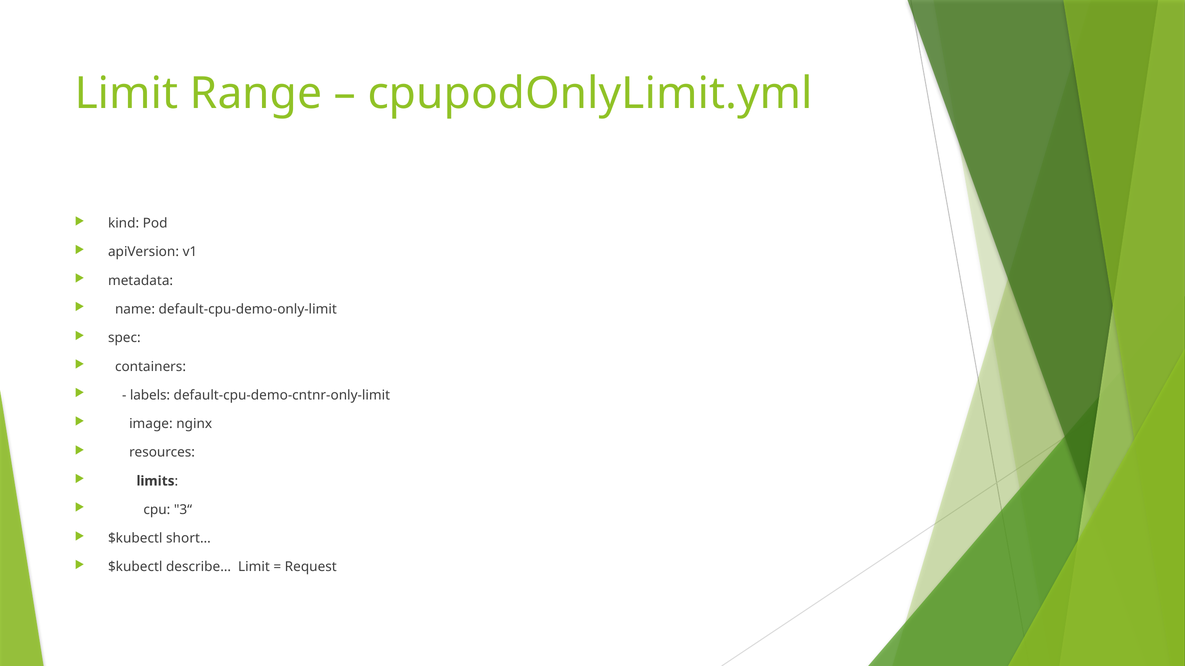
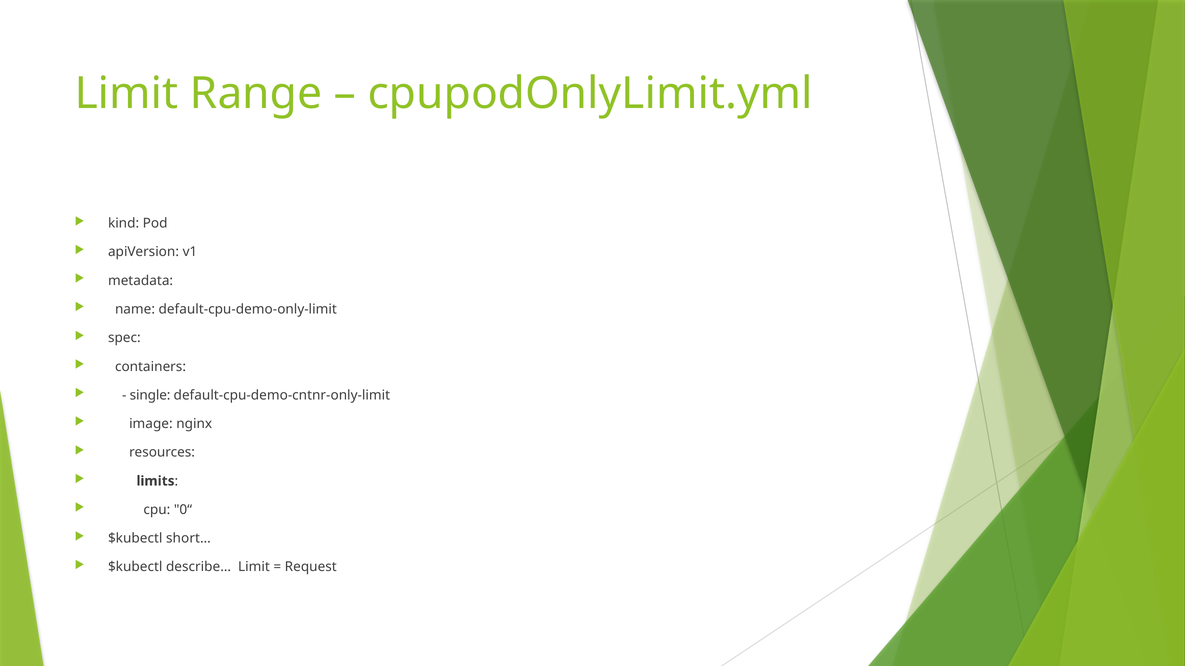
labels: labels -> single (150, 395)
3“: 3“ -> 0“ (183, 510)
